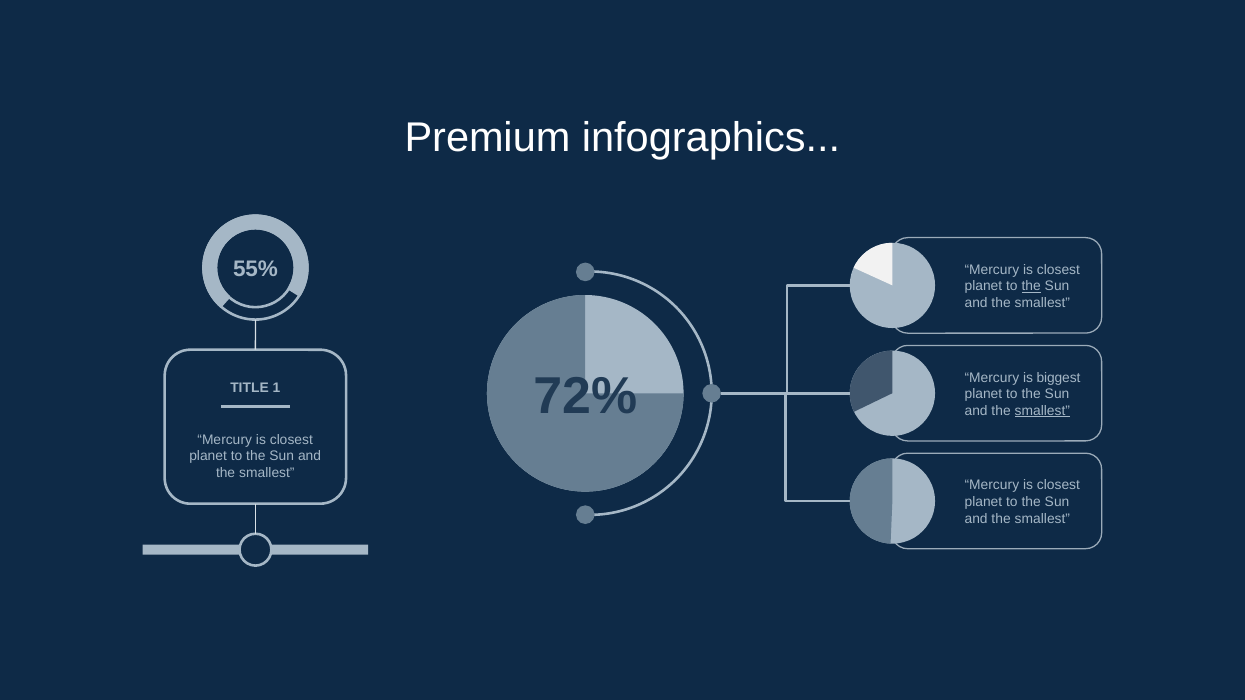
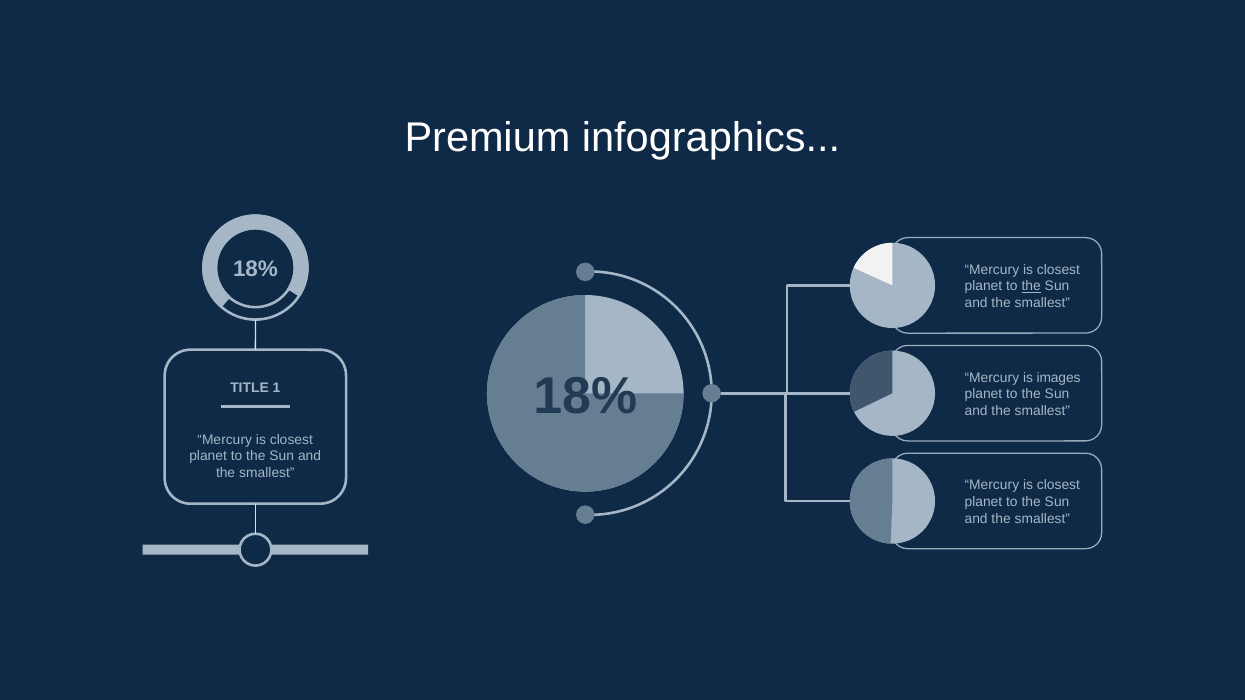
55%: 55% -> 18% (256, 269)
biggest: biggest -> images (1059, 378)
72%: 72% -> 18% (585, 397)
smallest underline: present -> none (1042, 411)
